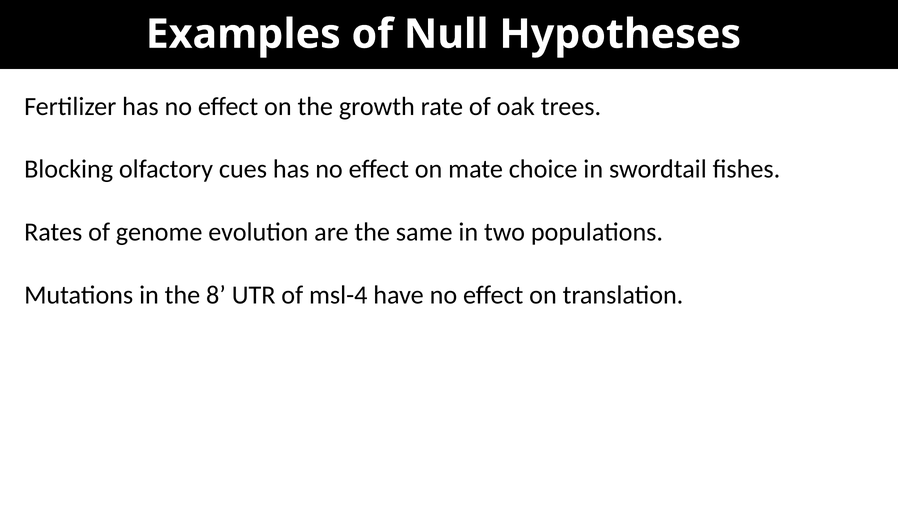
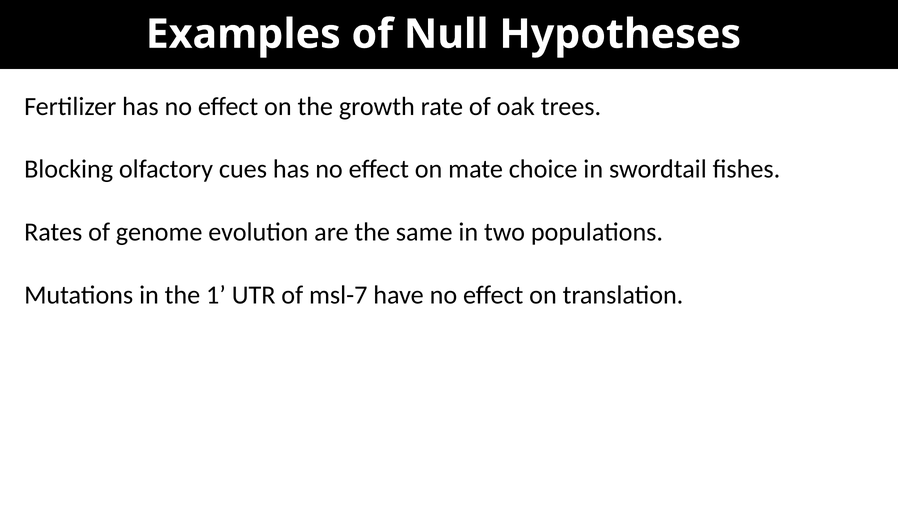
8: 8 -> 1 (216, 295)
msl-4: msl-4 -> msl-7 (338, 295)
